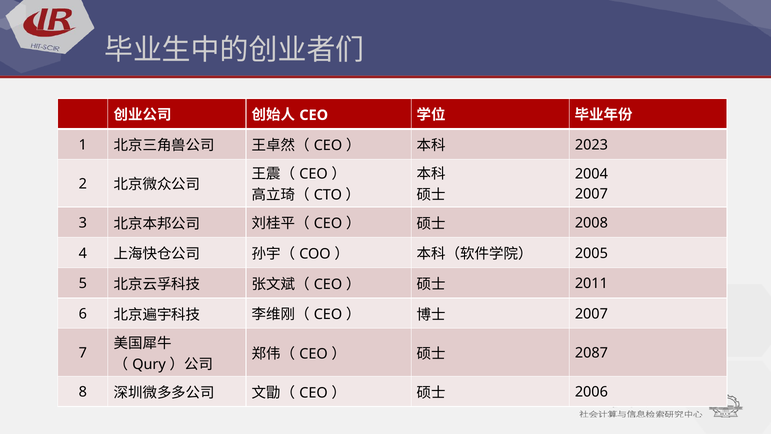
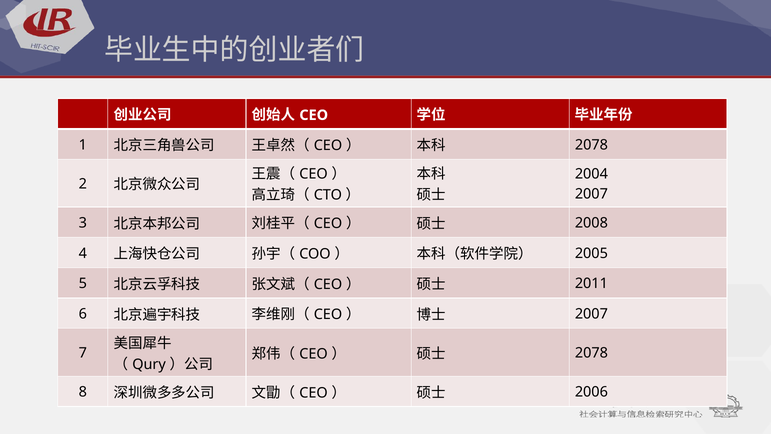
2023: 2023 -> 2078 (591, 145)
2087: 2087 -> 2078 (591, 353)
